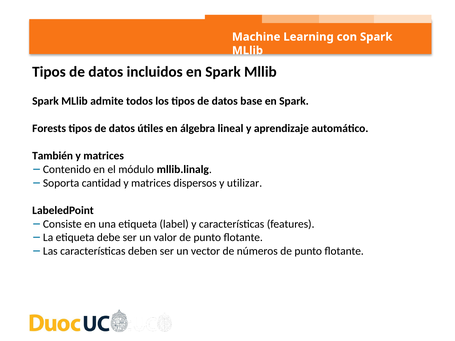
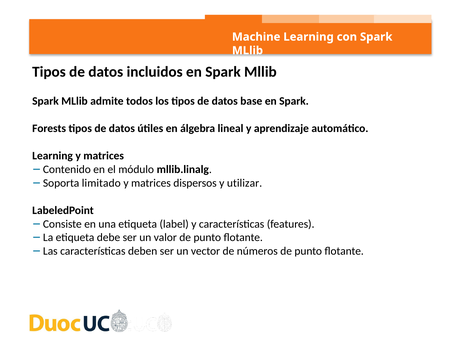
También: También -> Learning (53, 156)
cantidad: cantidad -> limitado (101, 183)
